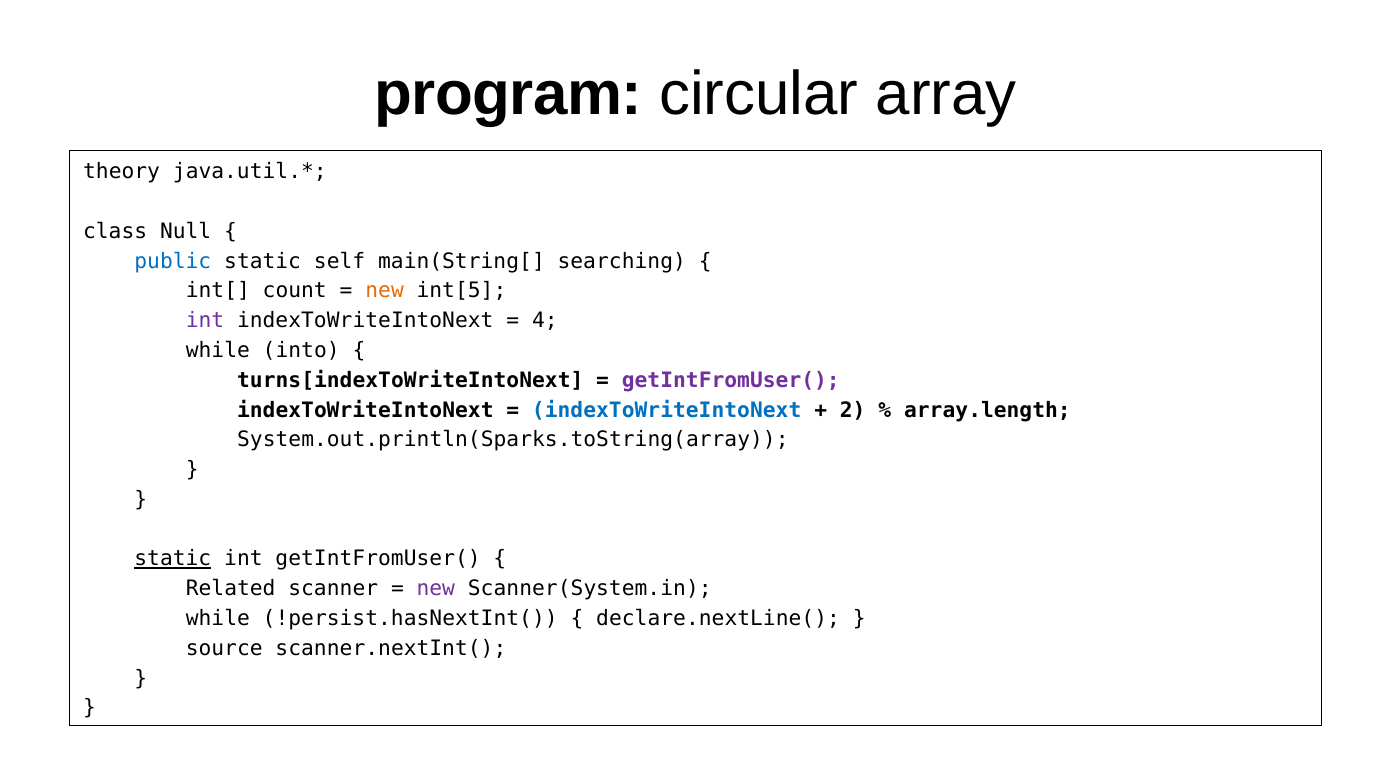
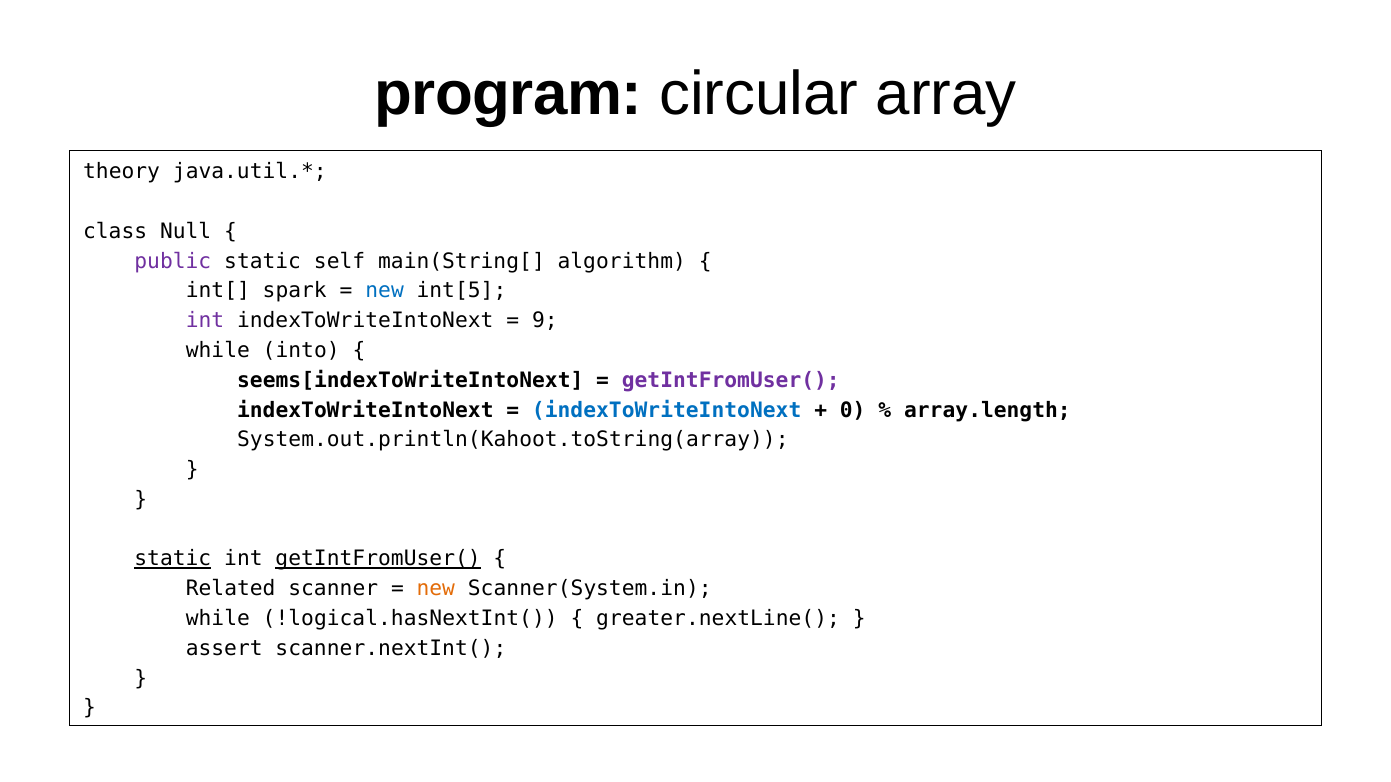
public colour: blue -> purple (173, 261)
searching: searching -> algorithm (622, 261)
count: count -> spark (295, 291)
new colour: orange -> blue (385, 291)
4: 4 -> 9 (545, 321)
turns[indexToWriteIntoNext: turns[indexToWriteIntoNext -> seems[indexToWriteIntoNext (410, 380)
2: 2 -> 0 (853, 410)
System.out.println(Sparks.toString(array: System.out.println(Sparks.toString(array -> System.out.println(Kahoot.toString(array (513, 440)
getIntFromUser( underline: none -> present (378, 559)
new colour: purple -> orange (436, 589)
!persist.hasNextInt(: !persist.hasNextInt( -> !logical.hasNextInt( (410, 619)
declare.nextLine(: declare.nextLine( -> greater.nextLine( (718, 619)
source: source -> assert (224, 649)
